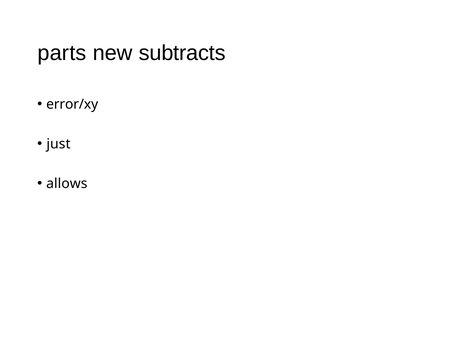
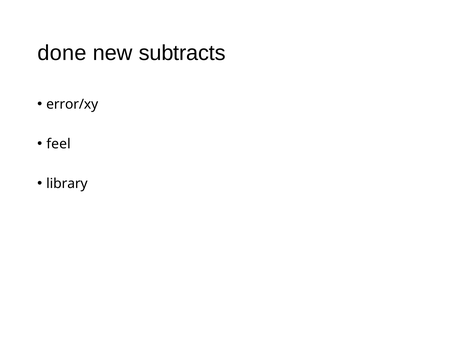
parts: parts -> done (62, 53)
just: just -> feel (59, 144)
allows: allows -> library (67, 184)
